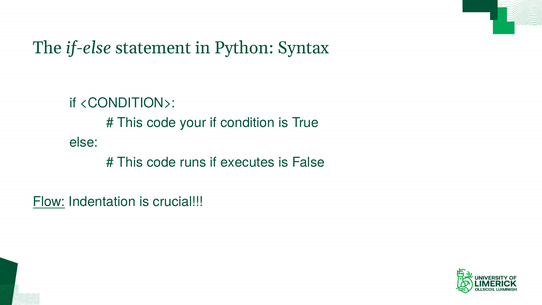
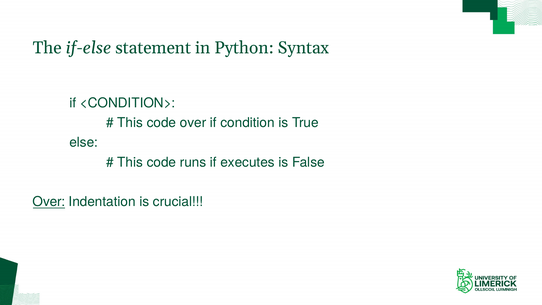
code your: your -> over (193, 123)
Flow: Flow -> Over (49, 202)
